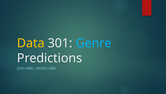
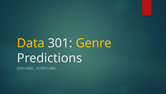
Genre colour: light blue -> yellow (94, 43)
